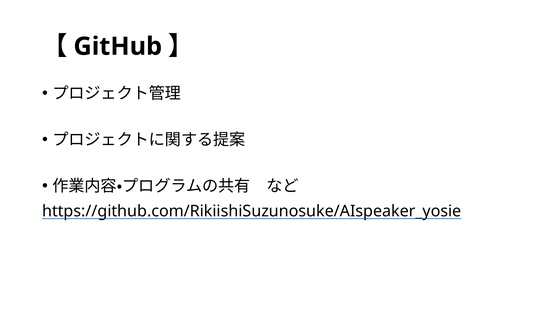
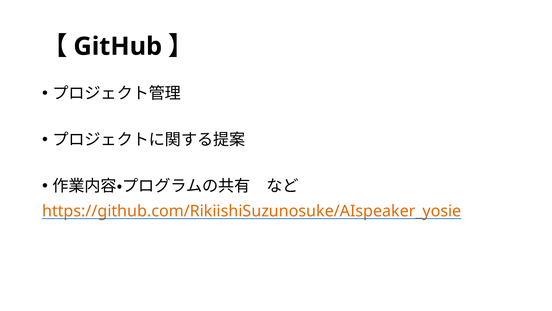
https://github.com/RikiishiSuzunosuke/AIspeaker_yosie colour: black -> orange (252, 211)
